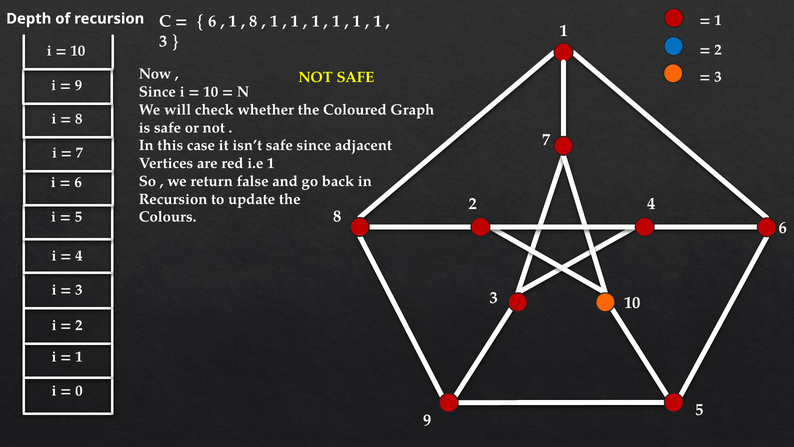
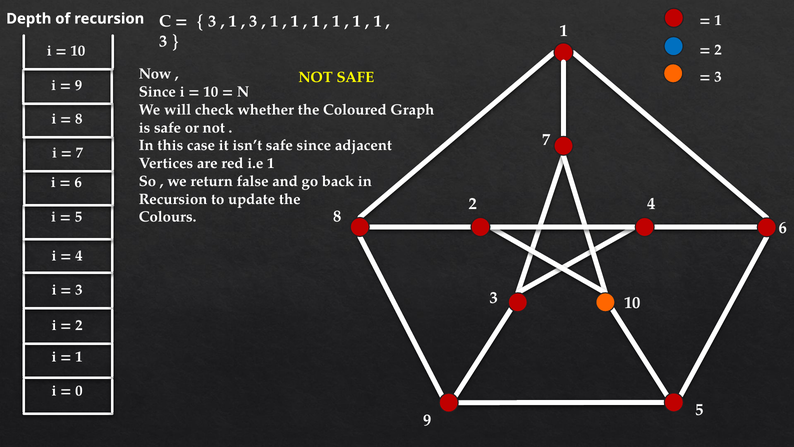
6: 6 -> 3 (212, 21)
8: 8 -> 3 (254, 21)
